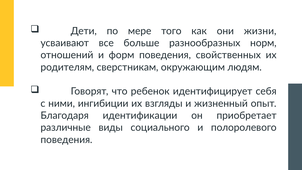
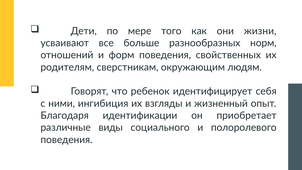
ингибиции: ингибиции -> ингибиция (103, 103)
